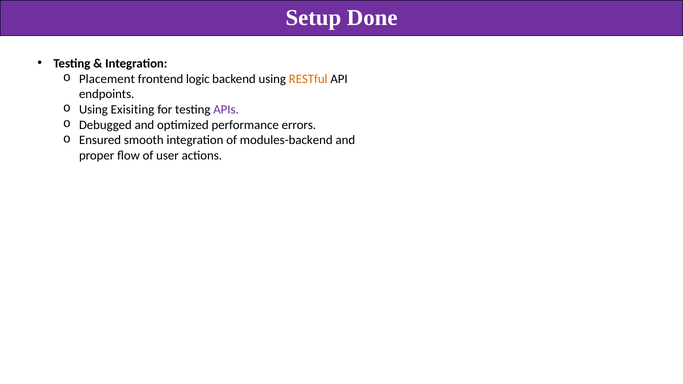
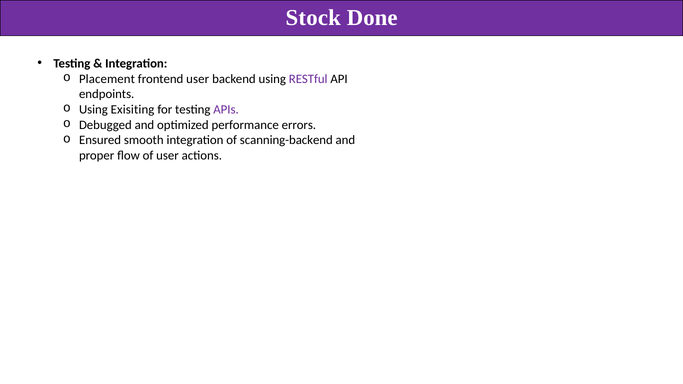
Setup: Setup -> Stock (313, 18)
frontend logic: logic -> user (198, 79)
RESTful colour: orange -> purple (308, 79)
modules-backend: modules-backend -> scanning-backend (286, 140)
